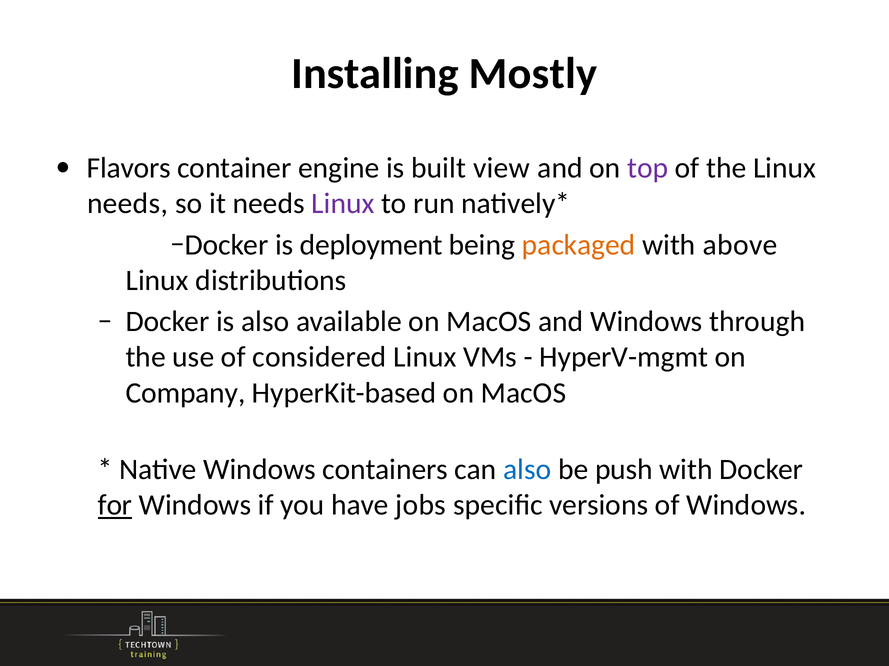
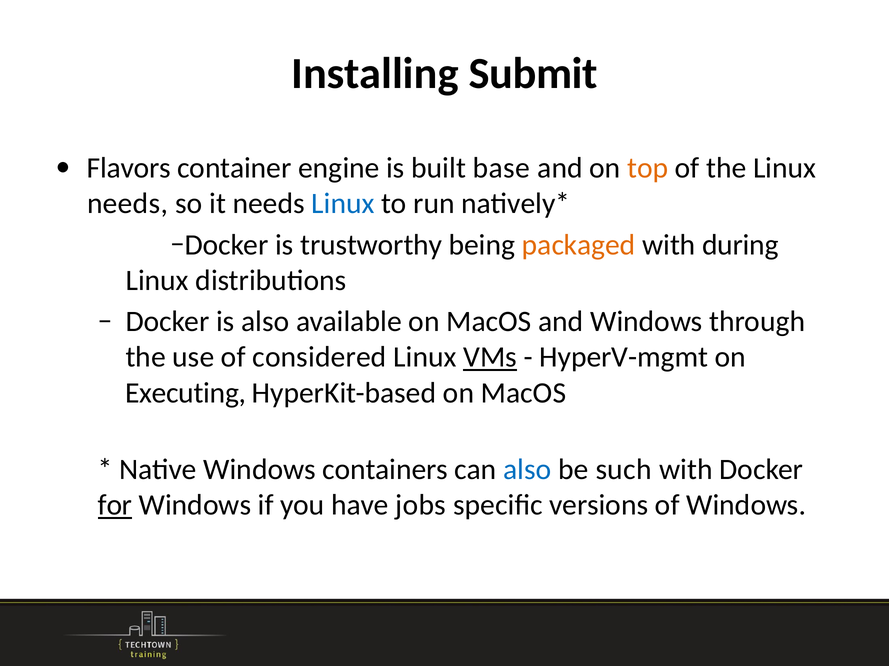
Mostly: Mostly -> Submit (533, 73)
view: view -> base (501, 168)
top colour: purple -> orange (648, 168)
Linux colour: purple -> blue (343, 204)
deployment: deployment -> trustworthy (371, 245)
above: above -> during (740, 245)
VMs underline: none -> present (490, 358)
Company: Company -> Executing (186, 393)
push: push -> such (624, 470)
